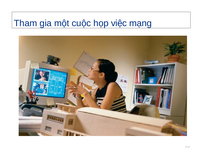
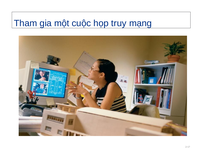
việc: việc -> truy (119, 23)
